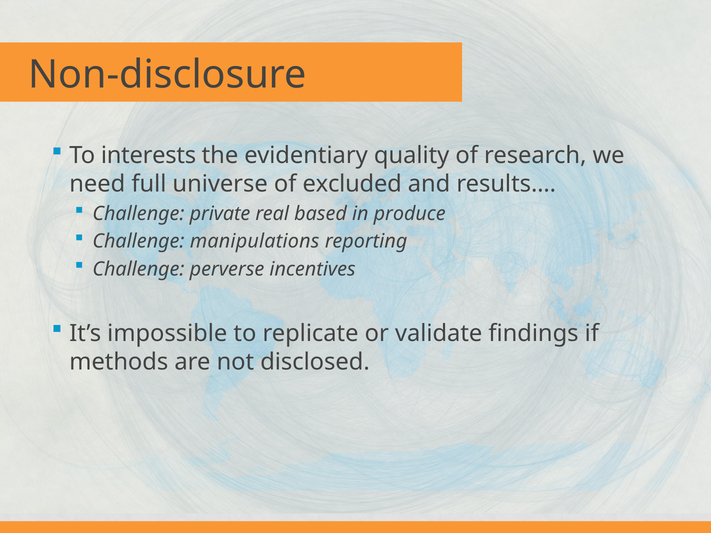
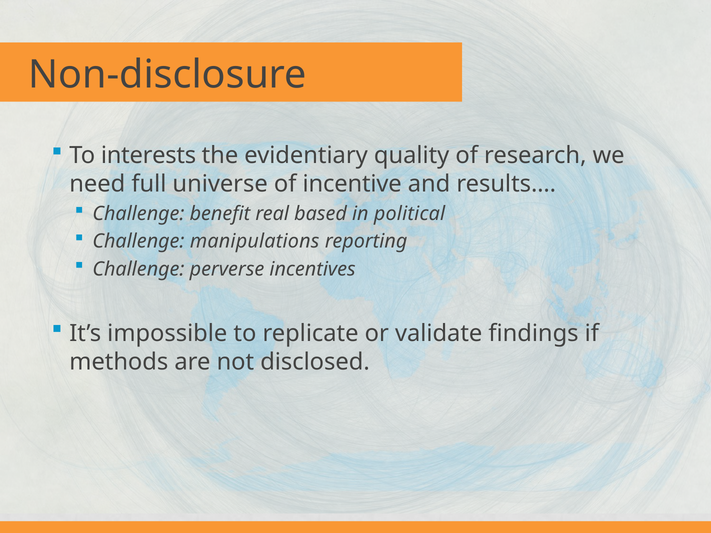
excluded: excluded -> incentive (352, 184)
private: private -> benefit (220, 214)
produce: produce -> political (410, 214)
